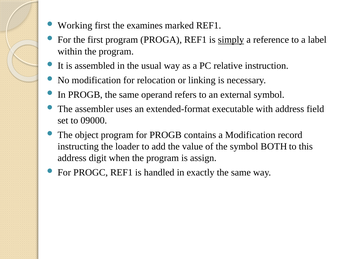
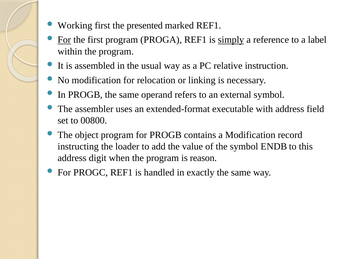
examines: examines -> presented (145, 25)
For underline: none -> present (64, 40)
09000: 09000 -> 00800 (94, 121)
BOTH: BOTH -> ENDB (274, 147)
assign: assign -> reason (203, 158)
